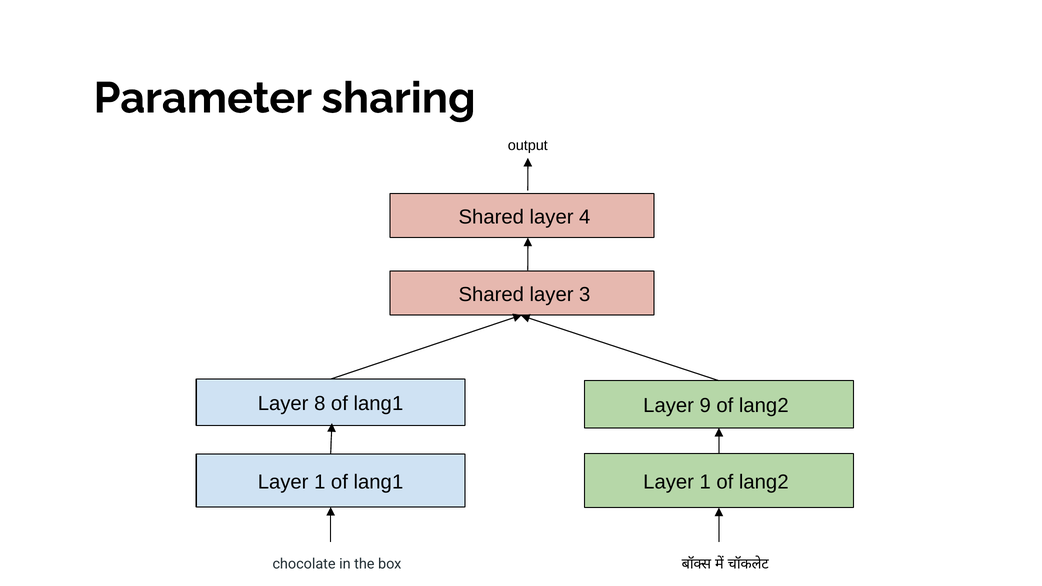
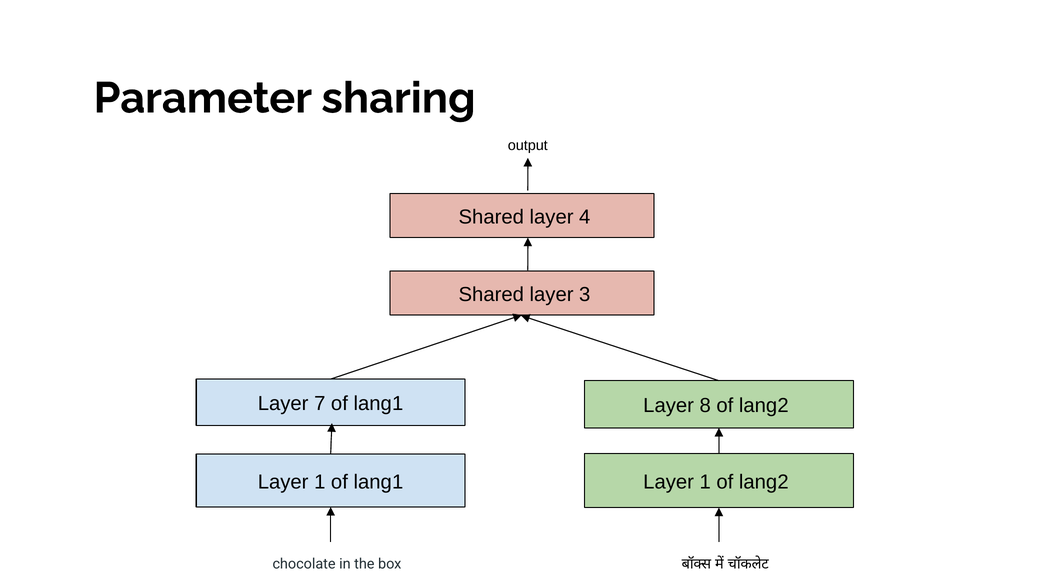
8: 8 -> 7 (320, 404)
9: 9 -> 8 (705, 406)
